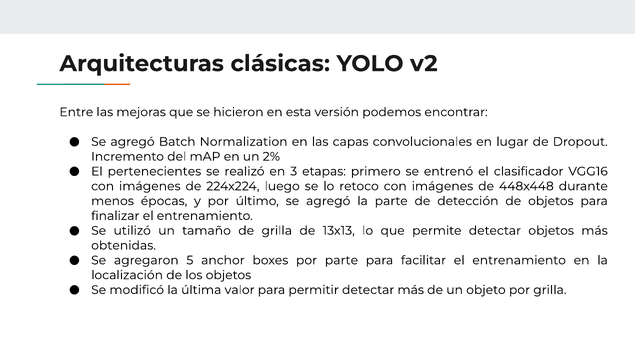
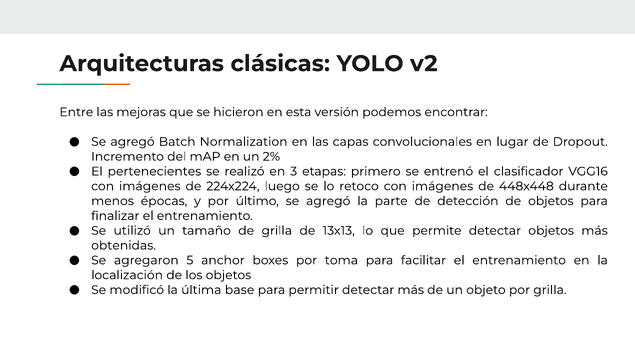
por parte: parte -> toma (341, 260)
valor: valor -> base (240, 290)
